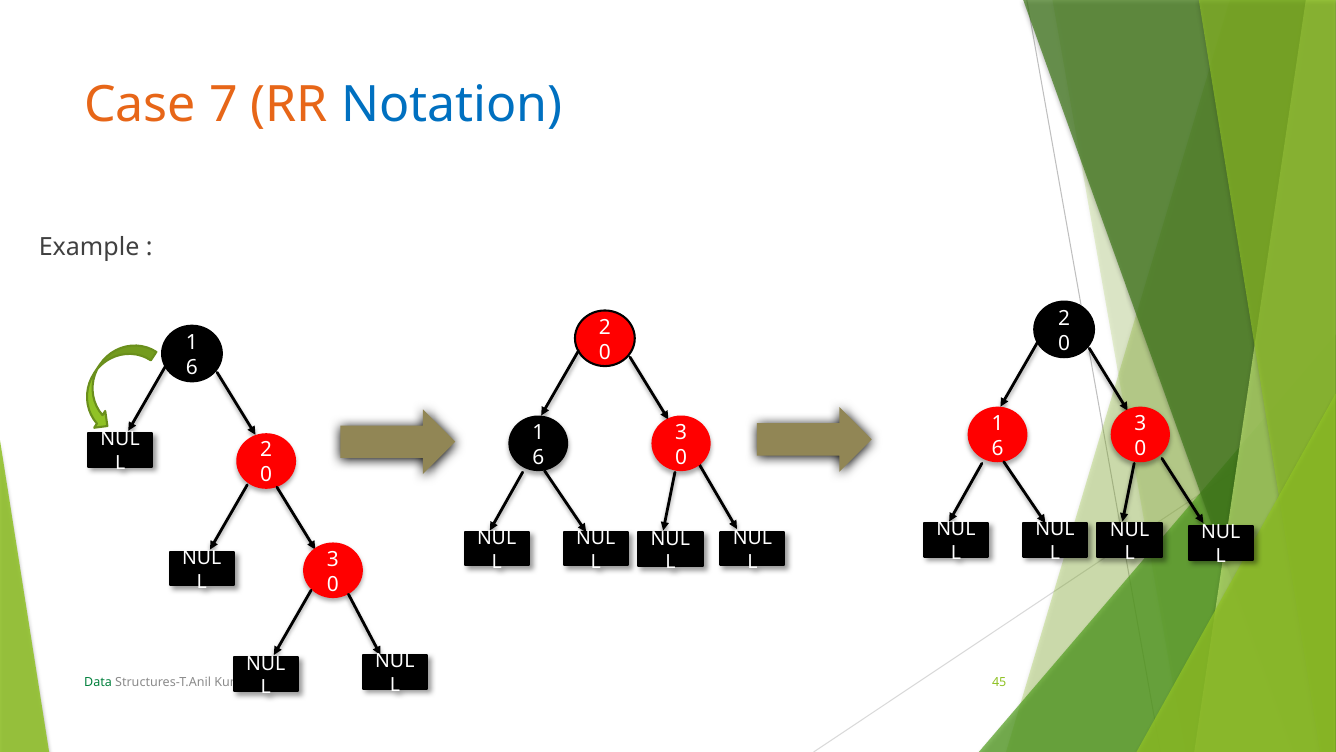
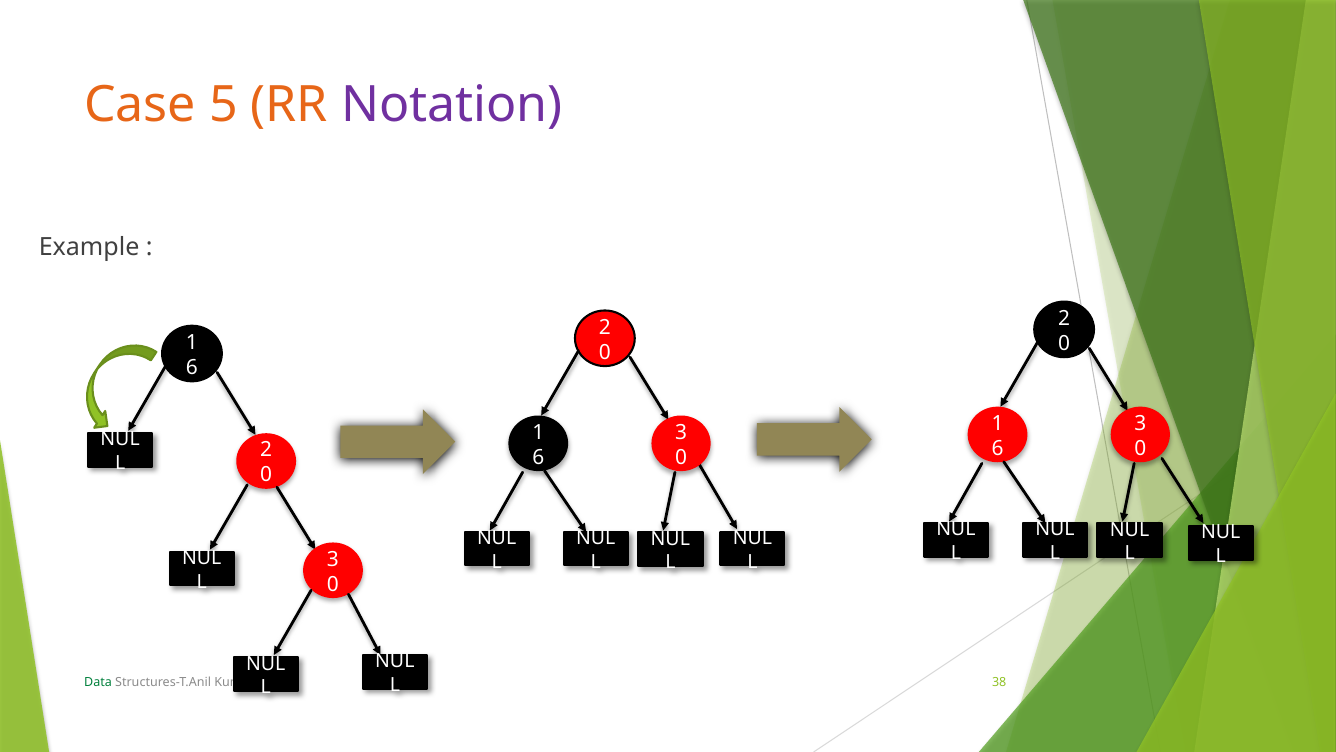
7: 7 -> 5 (223, 105)
Notation colour: blue -> purple (452, 105)
45: 45 -> 38 (999, 682)
